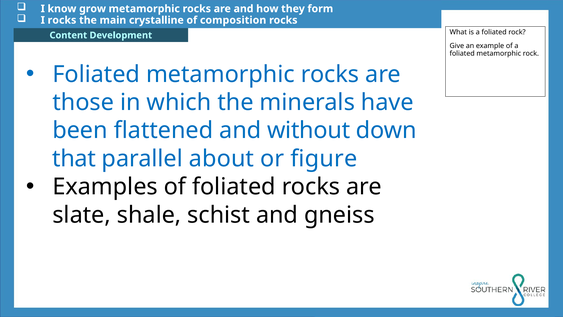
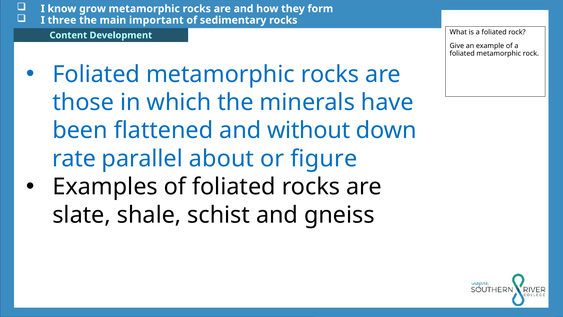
I rocks: rocks -> three (62, 20)
crystalline: crystalline -> important (156, 20)
composition: composition -> sedimentary (233, 20)
that: that -> rate (74, 159)
